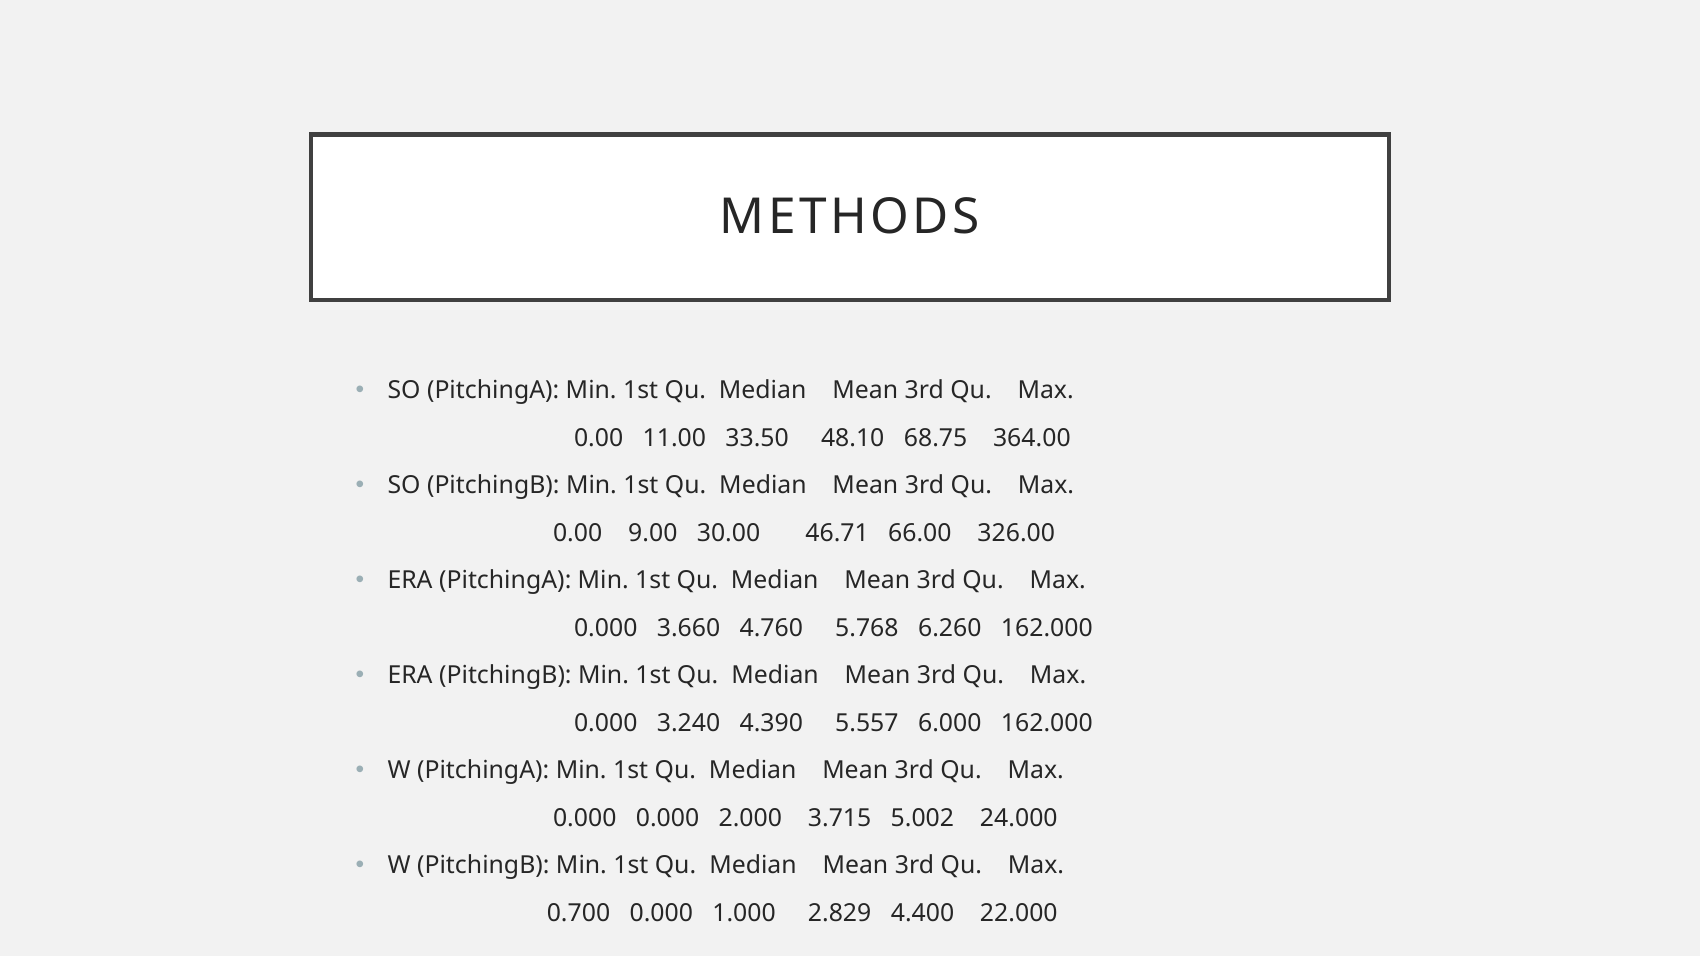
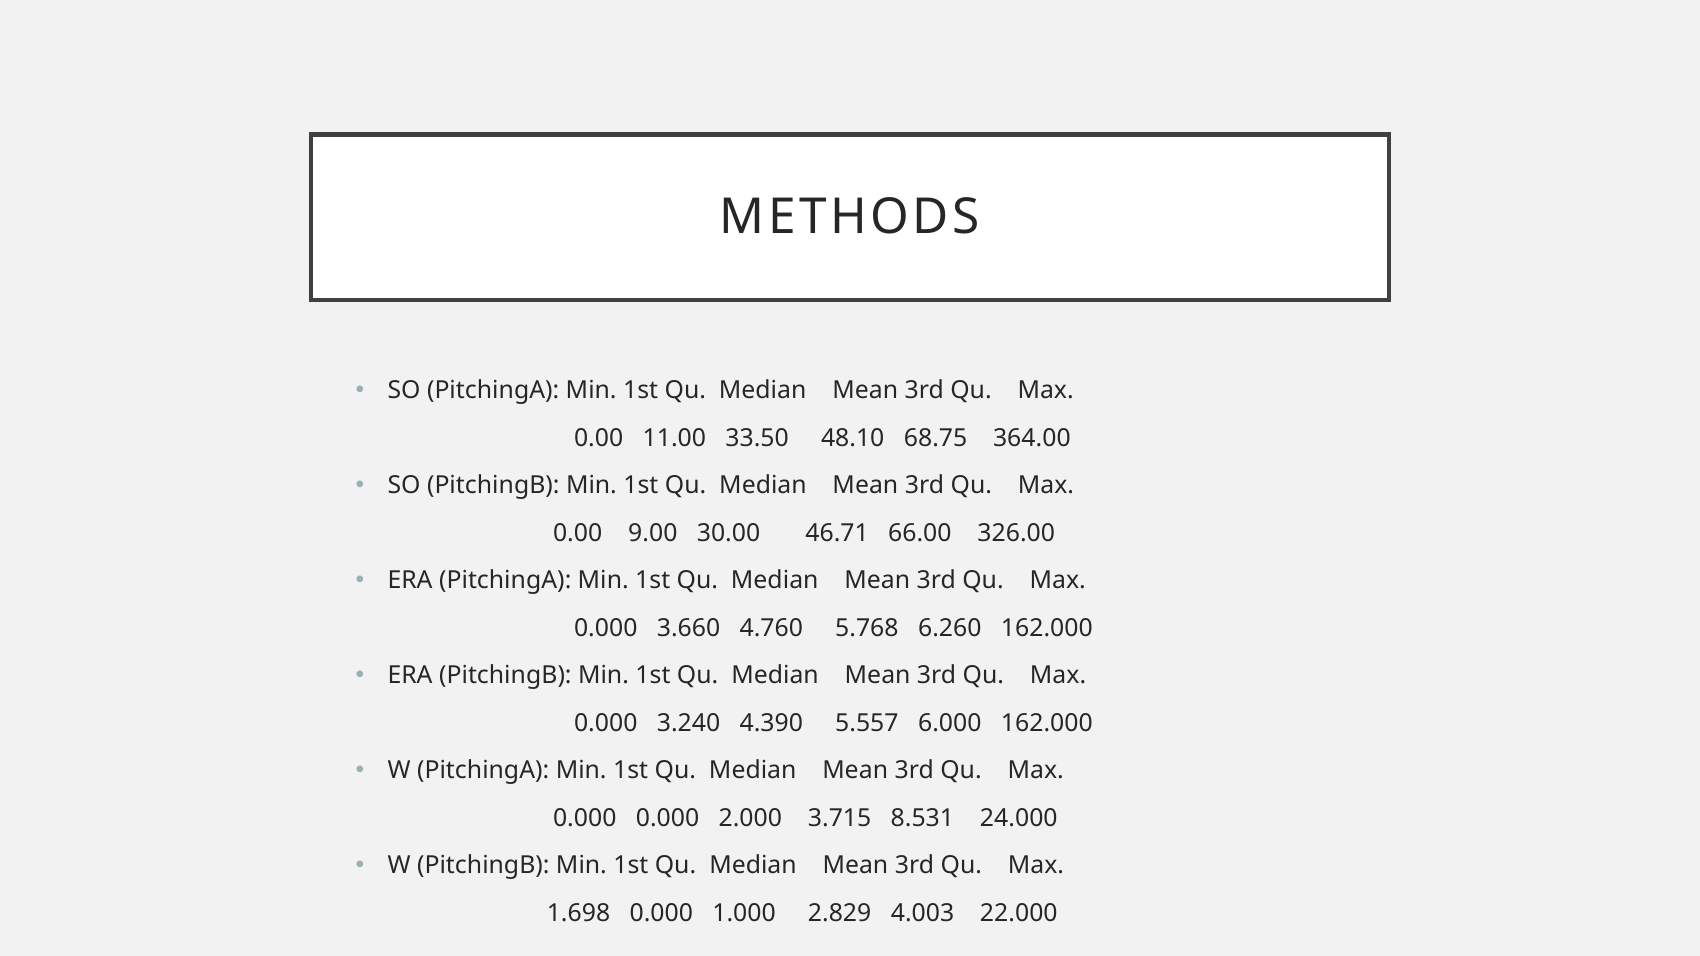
5.002: 5.002 -> 8.531 (922, 818)
0.700: 0.700 -> 1.698 (578, 913)
4.400: 4.400 -> 4.003 (923, 913)
